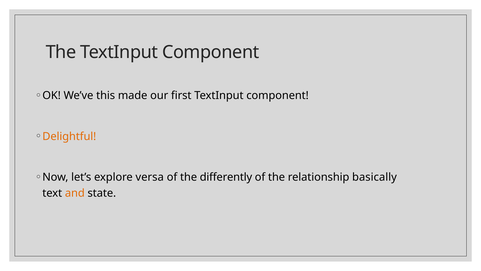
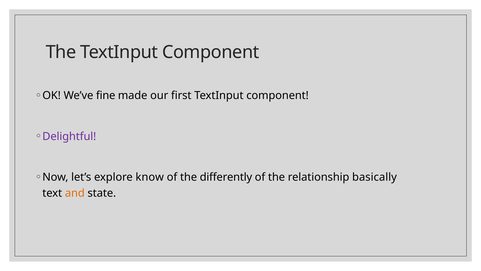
this: this -> fine (106, 95)
Delightful colour: orange -> purple (69, 136)
versa: versa -> know (150, 177)
